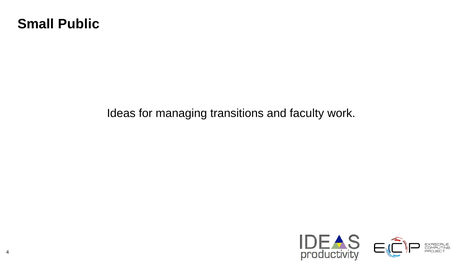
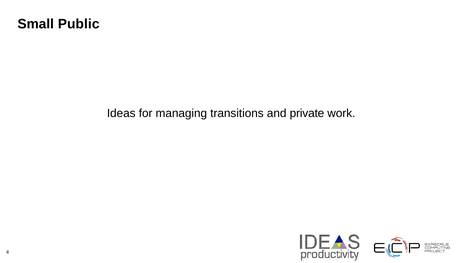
faculty: faculty -> private (307, 113)
